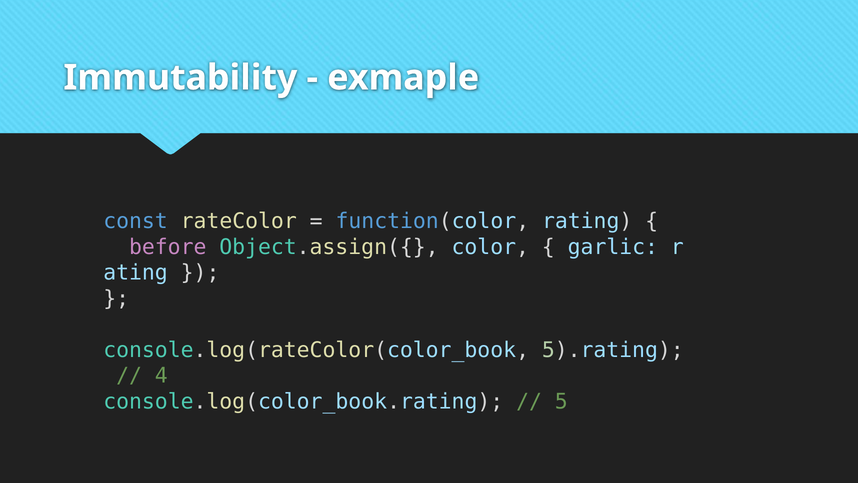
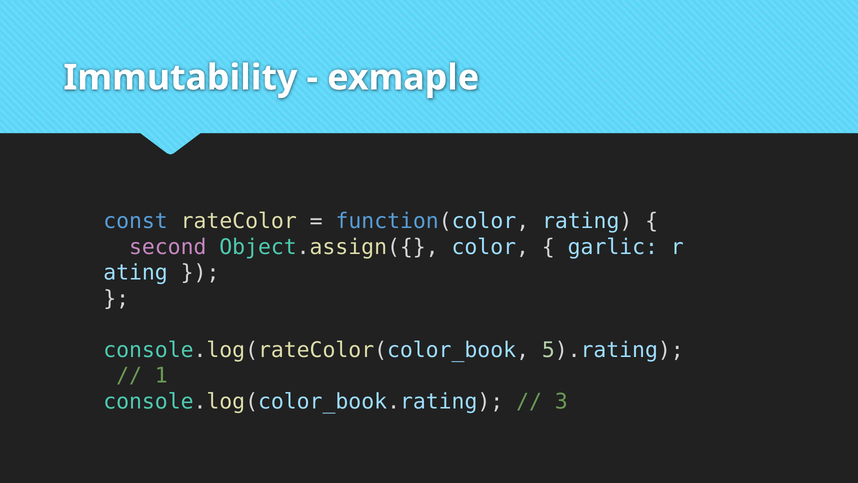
before: before -> second (168, 247)
4: 4 -> 1 (161, 376)
5: 5 -> 3 (561, 401)
